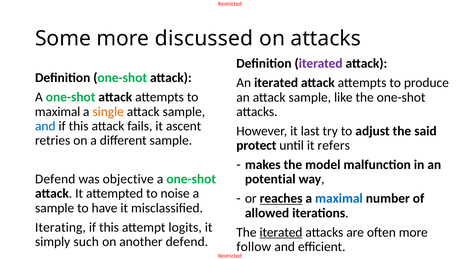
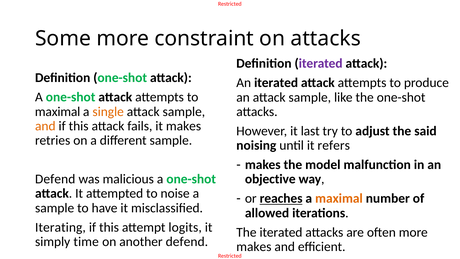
discussed: discussed -> constraint (204, 39)
and colour: blue -> orange (45, 126)
it ascent: ascent -> makes (184, 126)
protect: protect -> noising (256, 145)
objective: objective -> malicious (128, 179)
potential: potential -> objective (270, 179)
maximal colour: blue -> orange (339, 198)
iterated underline: present -> none (281, 232)
such: such -> time (86, 242)
follow: follow -> makes (254, 247)
